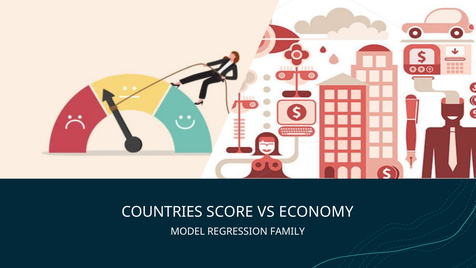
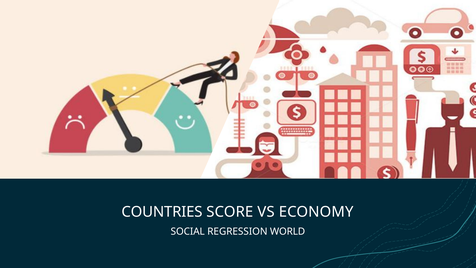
MODEL: MODEL -> SOCIAL (188, 231)
FAMILY: FAMILY -> WORLD (288, 231)
